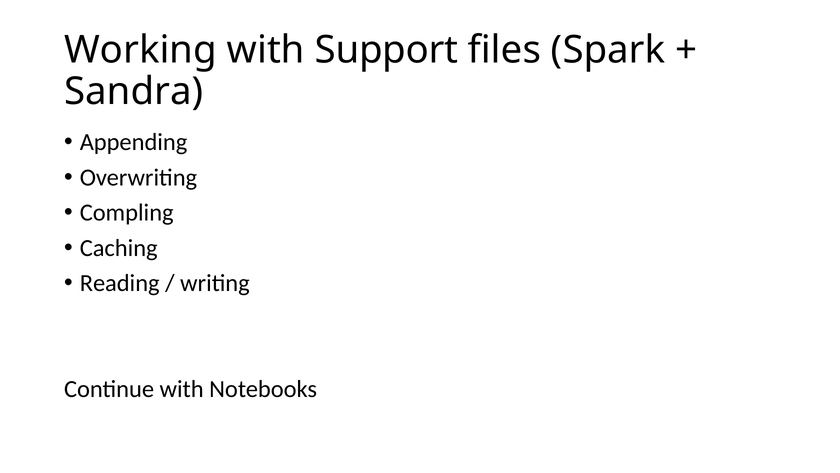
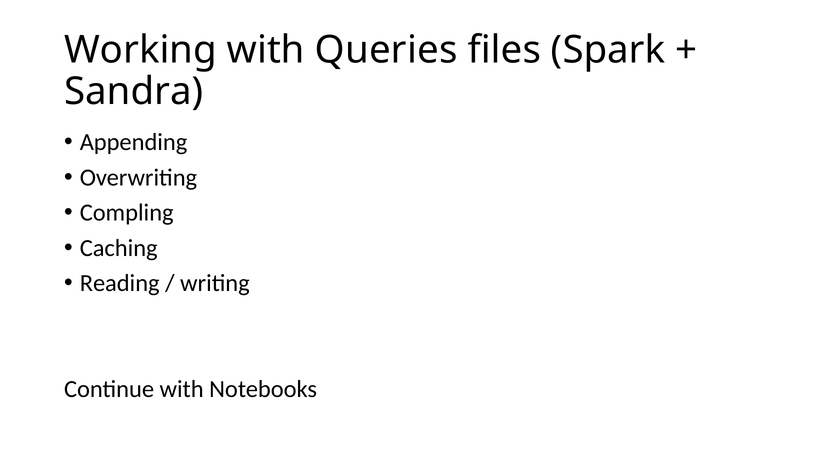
Support: Support -> Queries (386, 50)
